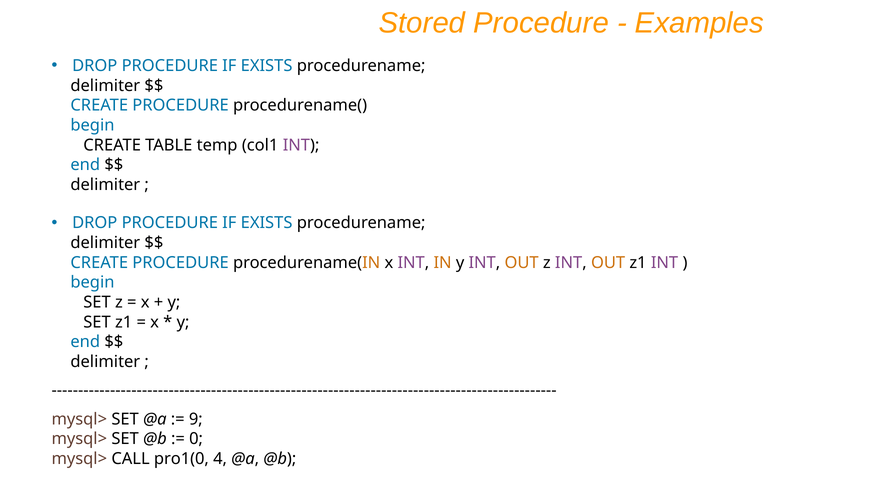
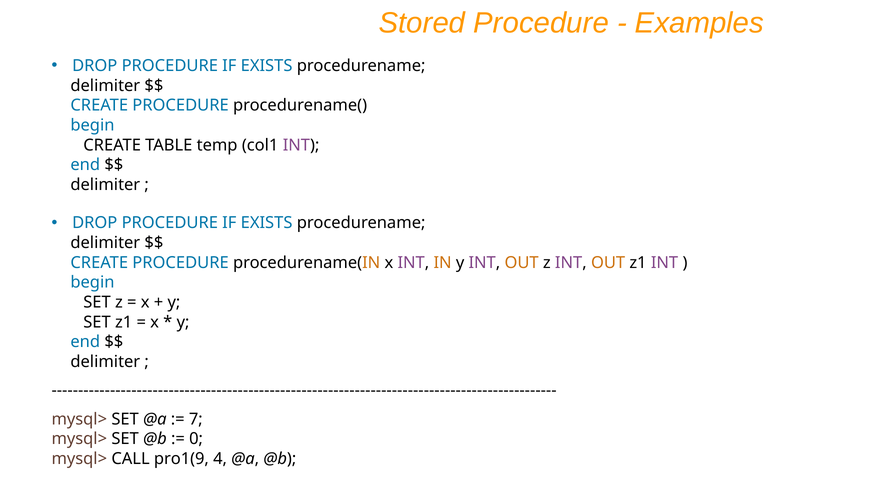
9: 9 -> 7 (196, 419)
pro1(0: pro1(0 -> pro1(9 (181, 458)
